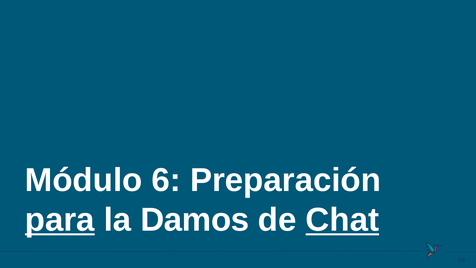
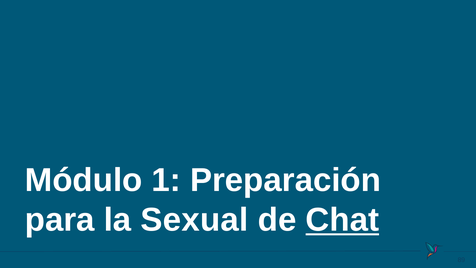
6: 6 -> 1 (166, 180)
para underline: present -> none (60, 220)
Damos: Damos -> Sexual (194, 220)
